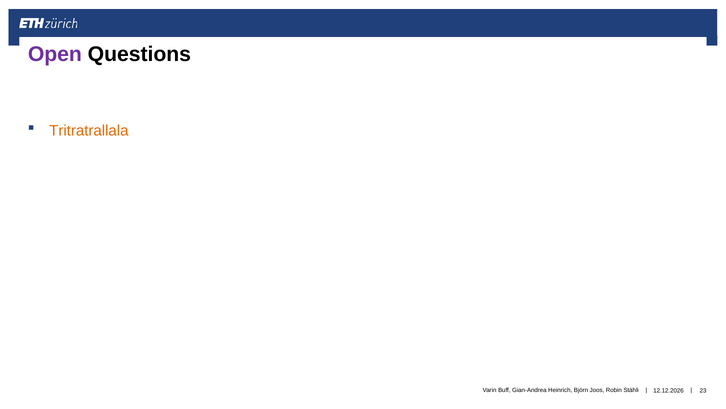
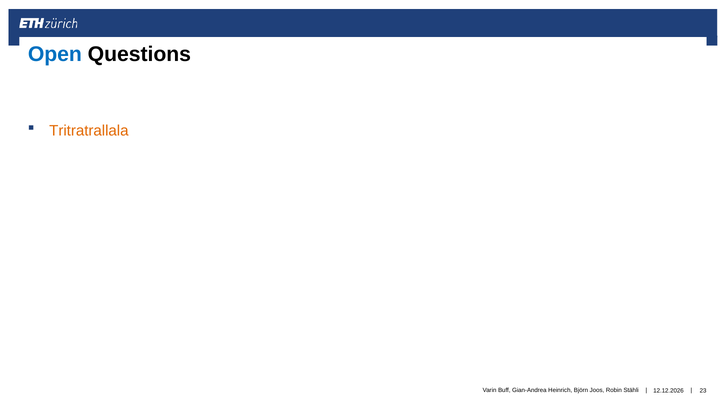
Open colour: purple -> blue (55, 54)
